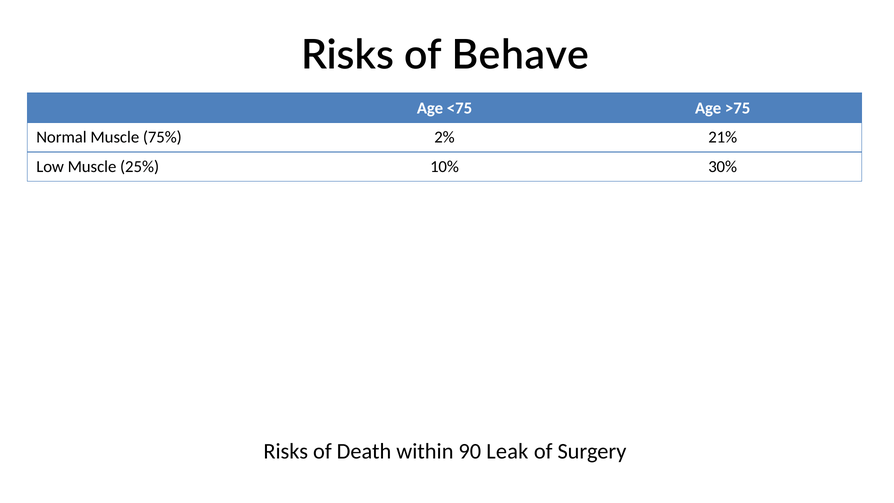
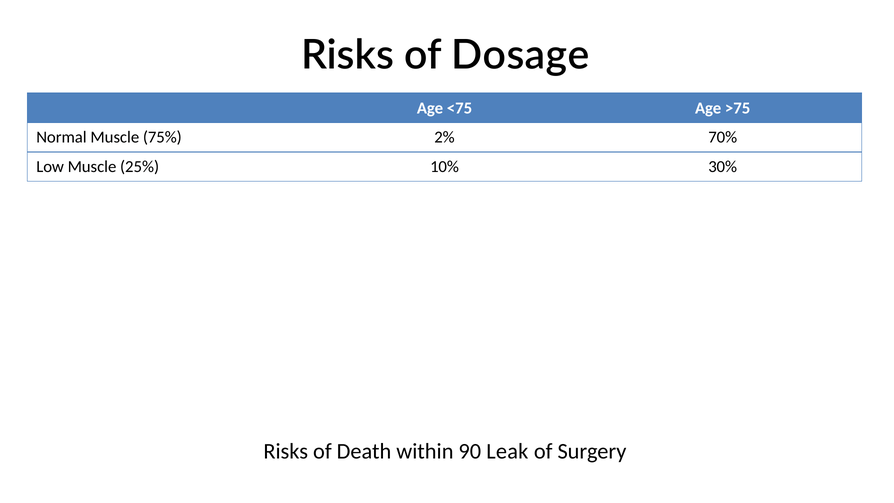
Behave: Behave -> Dosage (520, 55)
21%: 21% -> 70% (723, 137)
